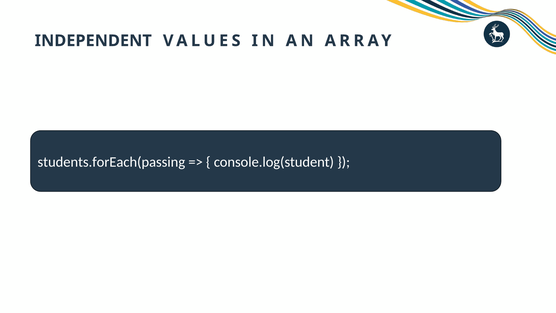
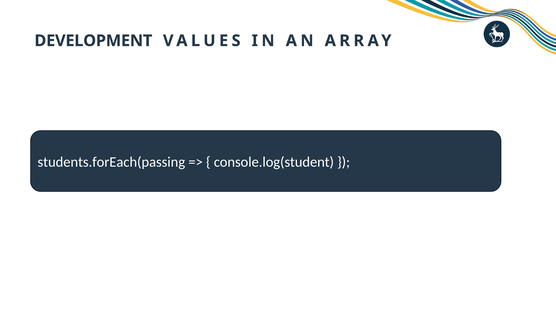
INDEPENDENT: INDEPENDENT -> DEVELOPMENT (93, 41)
